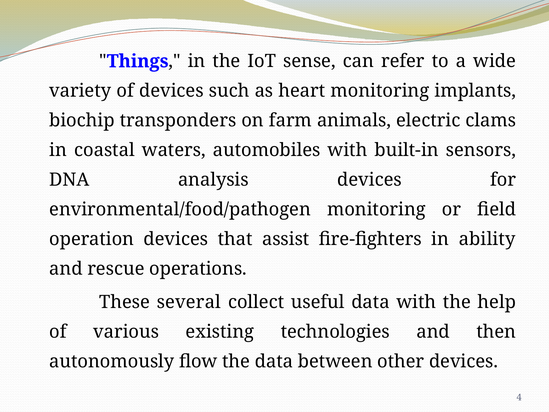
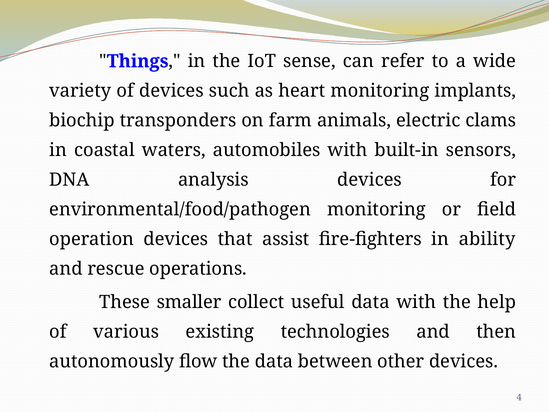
several: several -> smaller (189, 302)
